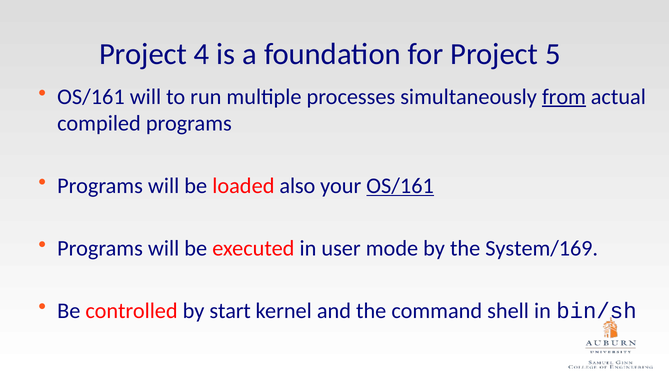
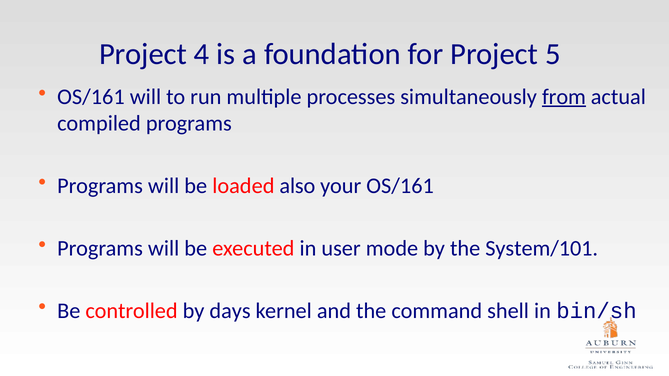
OS/161 underline: present -> none (400, 186)
System/169: System/169 -> System/101 (542, 249)
start: start -> days (230, 311)
